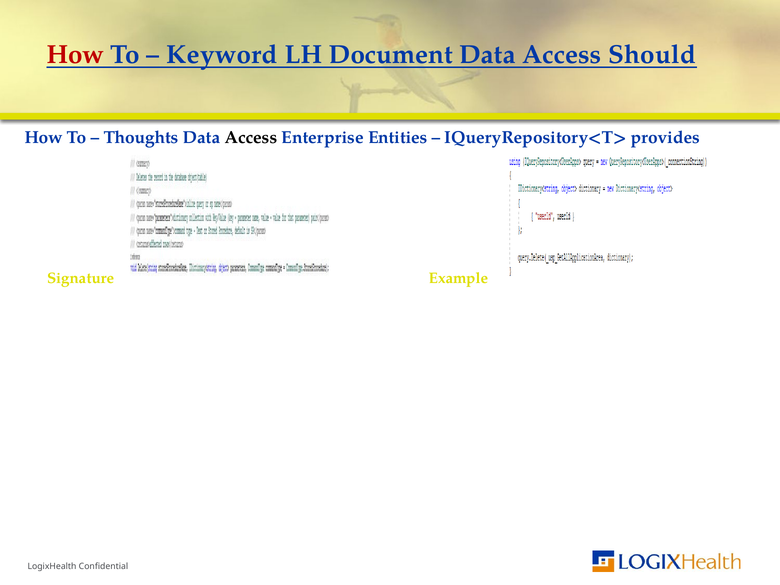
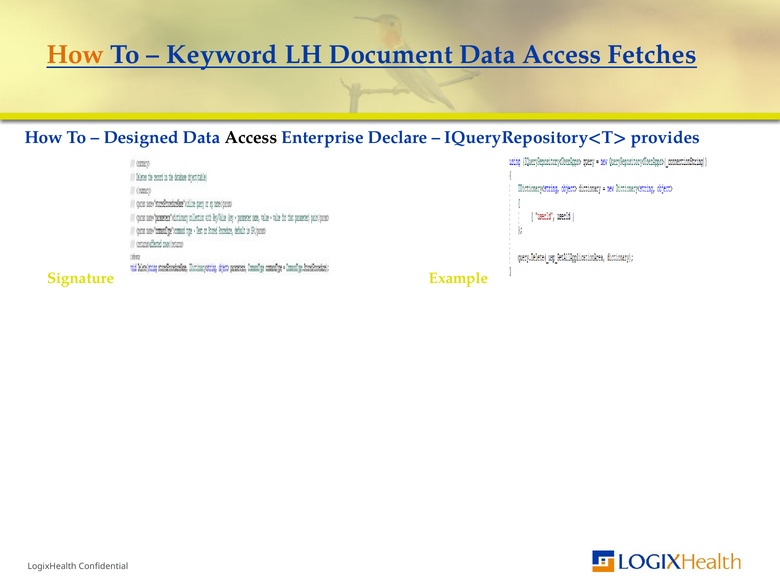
How colour: red -> orange (75, 55)
Should: Should -> Fetches (652, 55)
Thoughts: Thoughts -> Designed (141, 138)
Entities: Entities -> Declare (398, 138)
